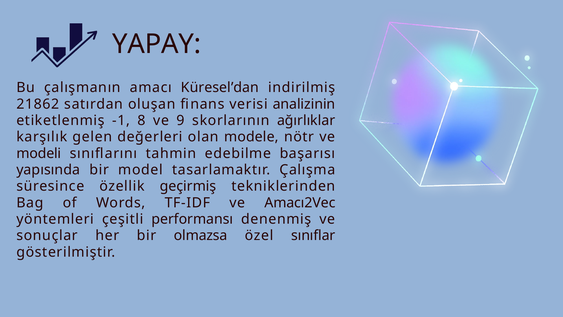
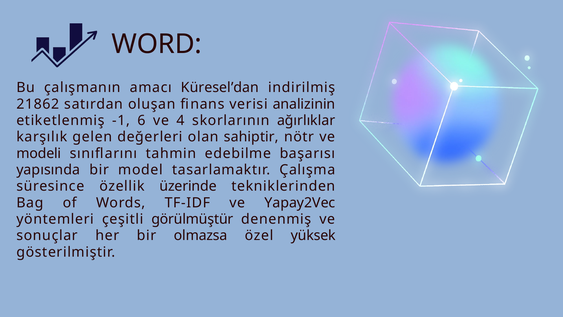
YAPAY: YAPAY -> WORD (157, 44)
8: 8 -> 6 (142, 120)
9: 9 -> 4 (181, 120)
modele: modele -> sahiptir (251, 137)
geçirmiş: geçirmiş -> üzerinde (188, 186)
Amacı2Vec: Amacı2Vec -> Yapay2Vec (300, 203)
performansı: performansı -> görülmüştür (192, 219)
sınıflar: sınıflar -> yüksek (313, 235)
